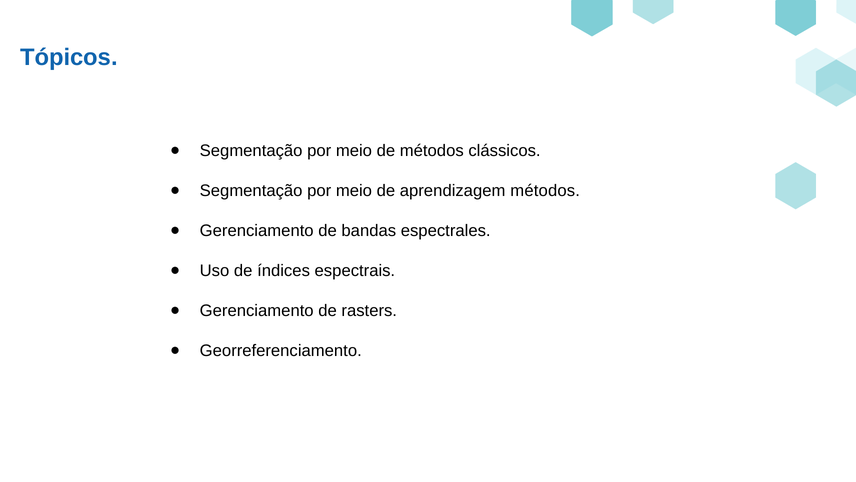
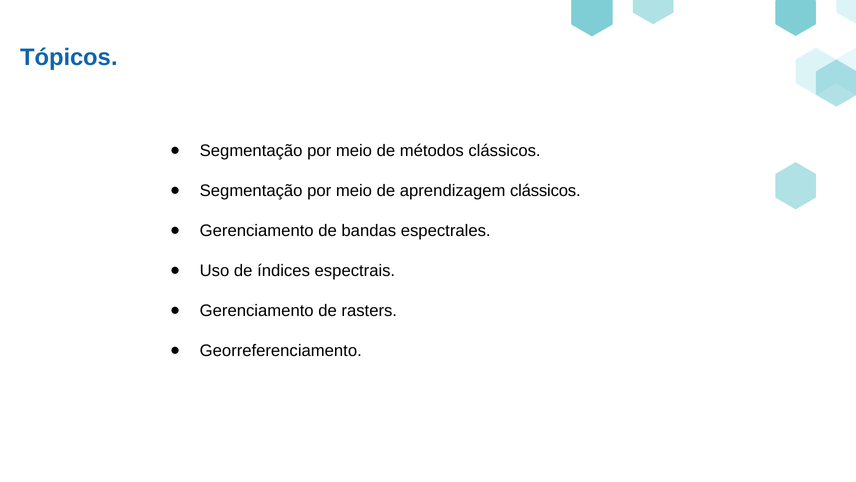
aprendizagem métodos: métodos -> clássicos (545, 191)
